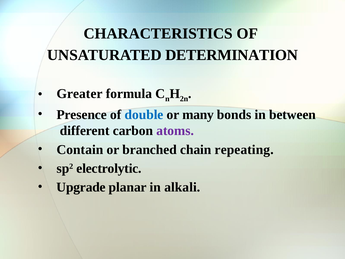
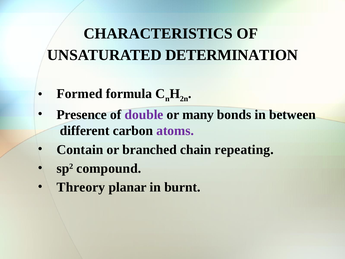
Greater: Greater -> Formed (80, 94)
double colour: blue -> purple (144, 115)
electrolytic: electrolytic -> compound (109, 168)
Upgrade: Upgrade -> Threory (81, 187)
alkali: alkali -> burnt (182, 187)
